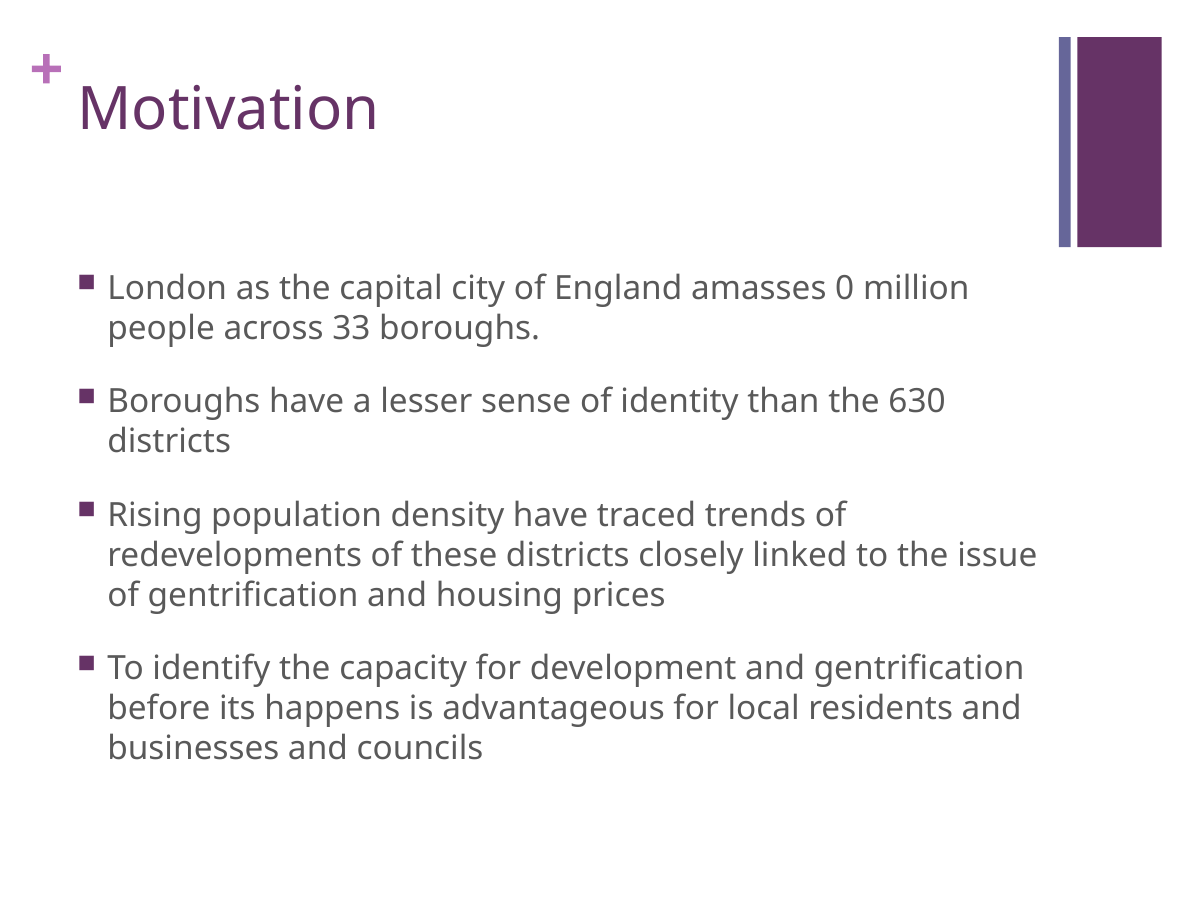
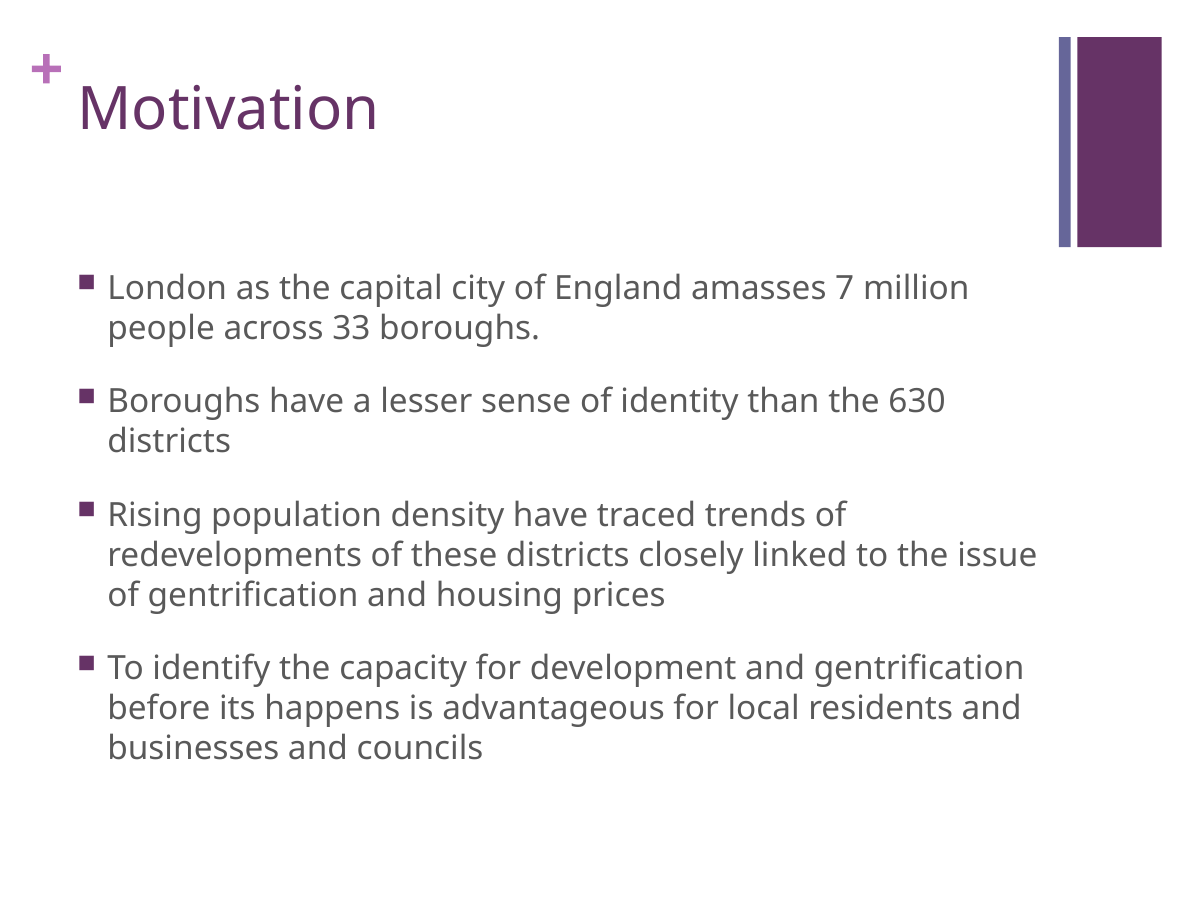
0: 0 -> 7 (845, 288)
